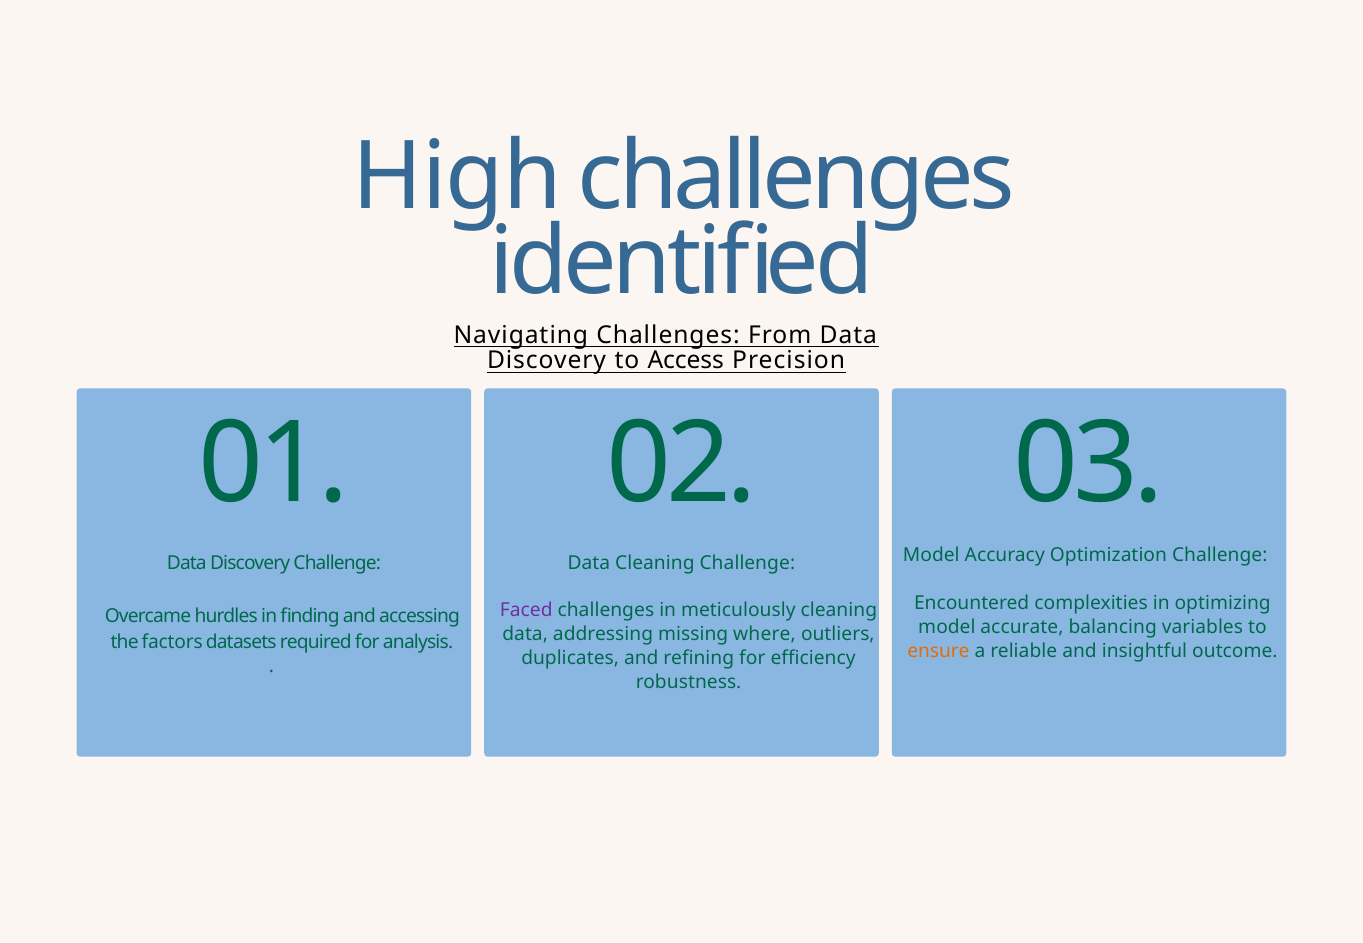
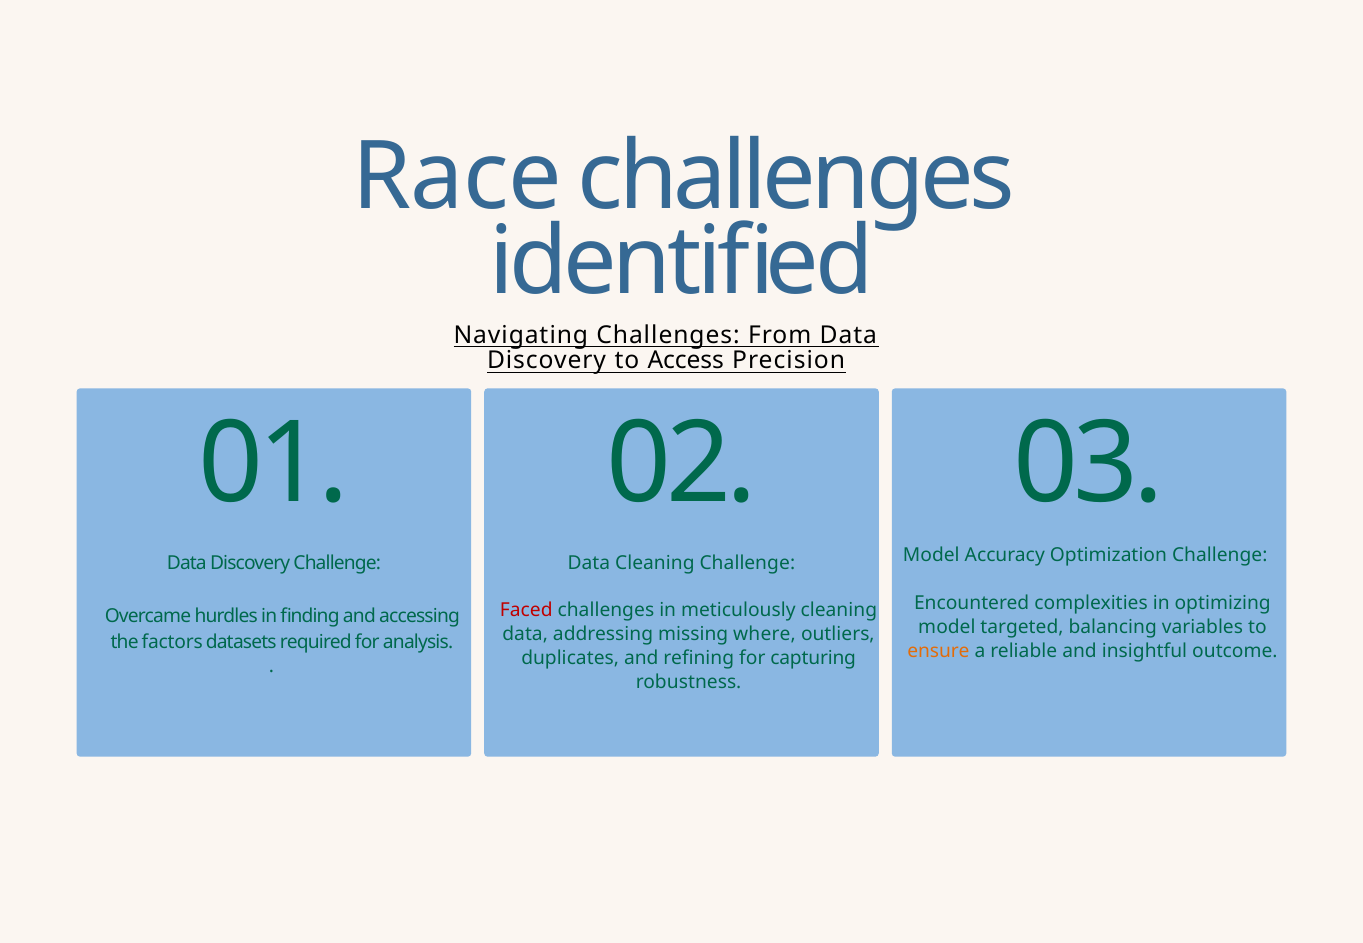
High: High -> Race (457, 177)
Faced colour: purple -> red (526, 611)
accurate: accurate -> targeted (1022, 628)
efficiency: efficiency -> capturing (813, 659)
